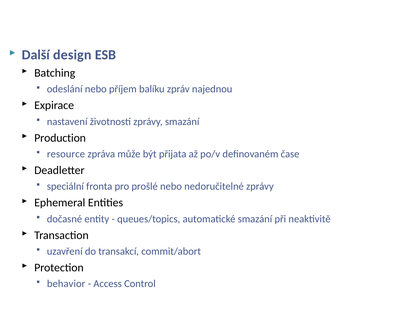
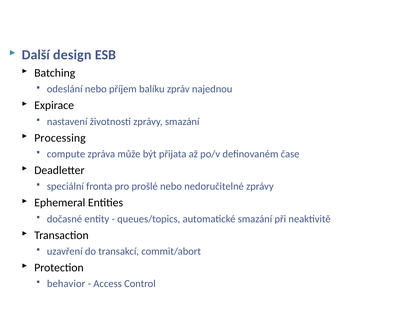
Production: Production -> Processing (60, 138)
resource: resource -> compute (66, 154)
